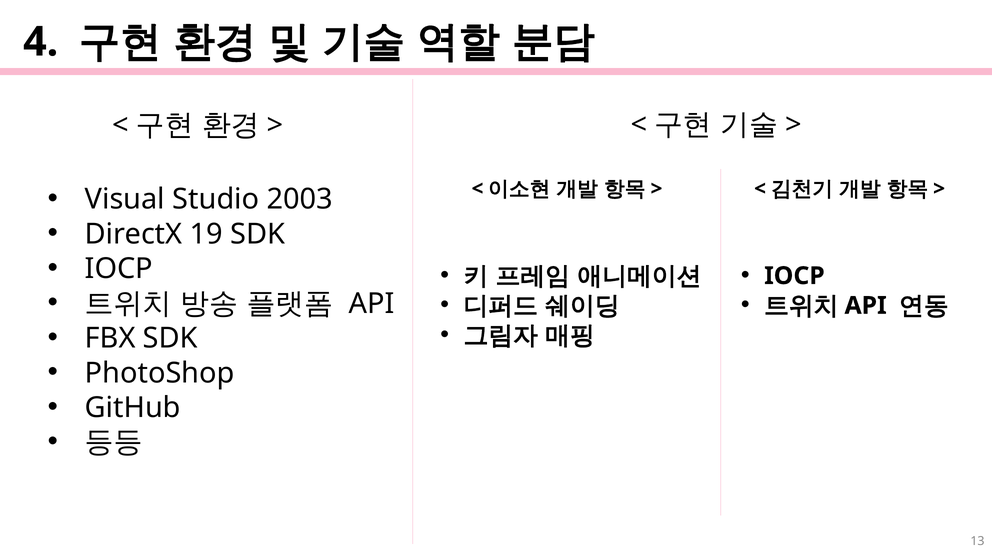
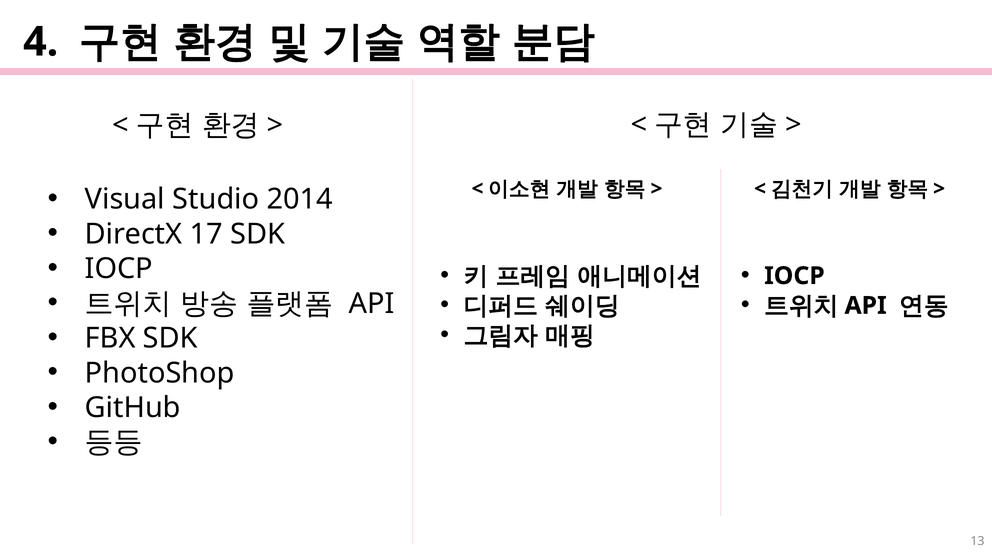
2003: 2003 -> 2014 (300, 199)
19: 19 -> 17 (206, 234)
